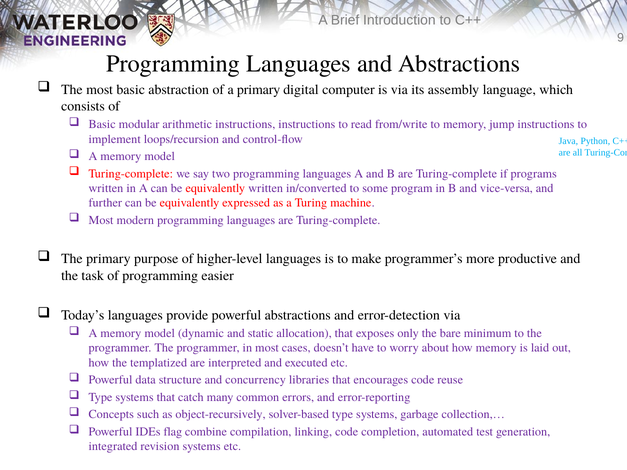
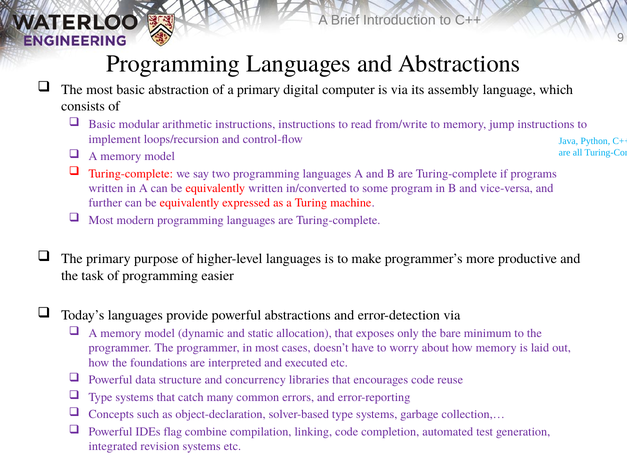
templatized: templatized -> foundations (159, 363)
object-recursively: object-recursively -> object-declaration (221, 415)
